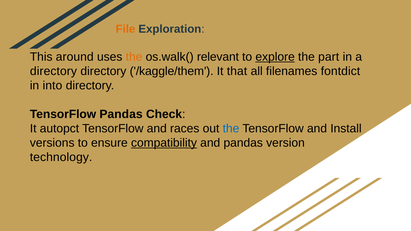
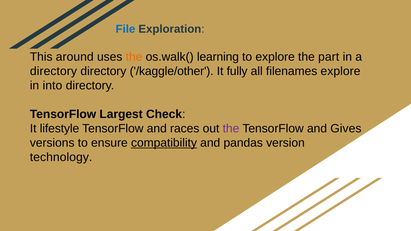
File colour: orange -> blue (125, 29)
relevant: relevant -> learning (218, 57)
explore underline: present -> none (275, 57)
/kaggle/them: /kaggle/them -> /kaggle/other (172, 71)
that: that -> fully (237, 71)
filenames fontdict: fontdict -> explore (341, 71)
TensorFlow Pandas: Pandas -> Largest (121, 114)
autopct: autopct -> lifestyle (60, 129)
the colour: blue -> purple (231, 129)
Install: Install -> Gives (346, 129)
